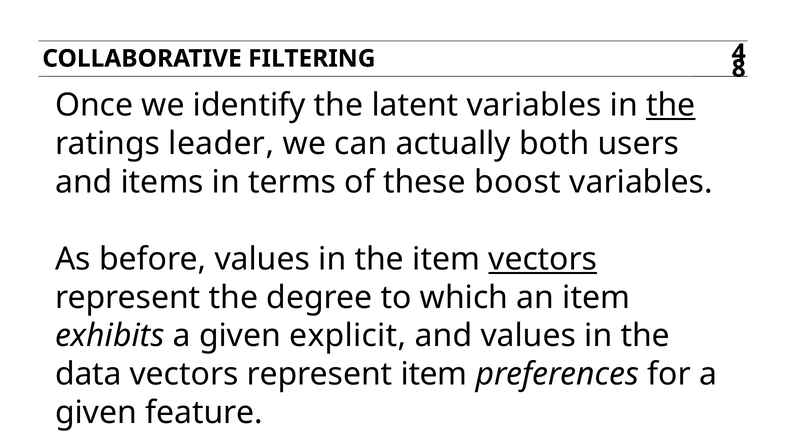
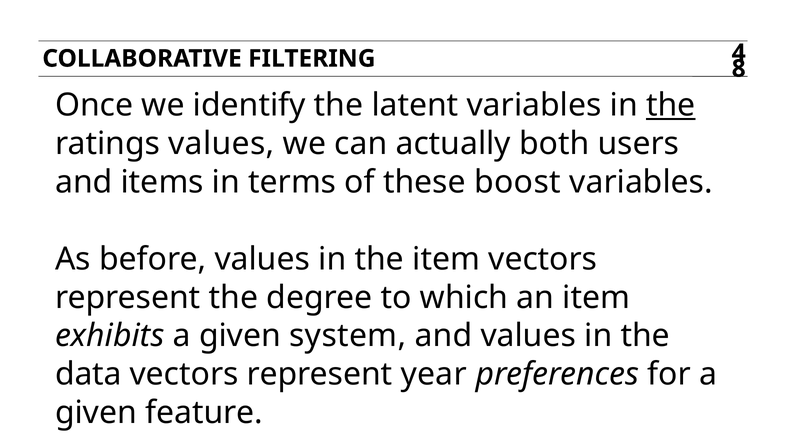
ratings leader: leader -> values (221, 144)
vectors underline: present -> none (543, 259)
explicit: explicit -> system (348, 335)
represent item: item -> year (434, 374)
